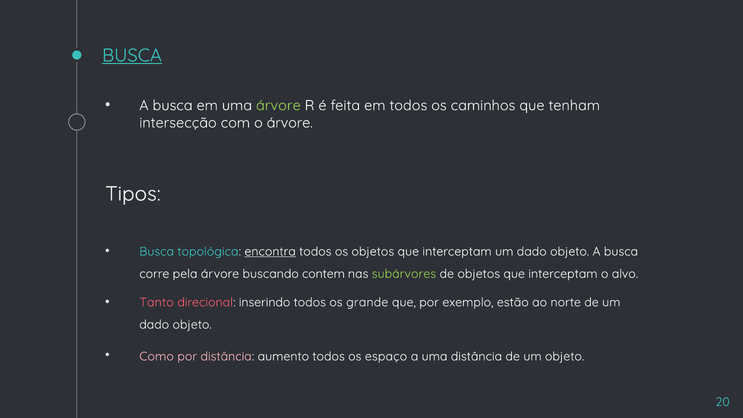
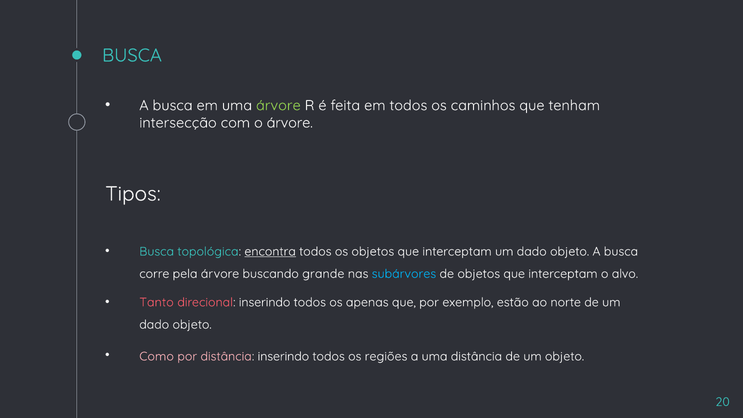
BUSCA underline: present -> none (132, 55)
contem: contem -> grande (323, 274)
subárvores colour: light green -> light blue (404, 274)
grande: grande -> apenas (367, 302)
distância aumento: aumento -> inserindo (283, 356)
espaço: espaço -> regiões (386, 356)
